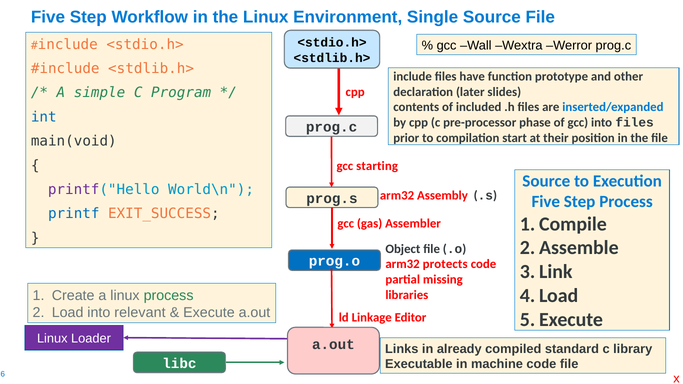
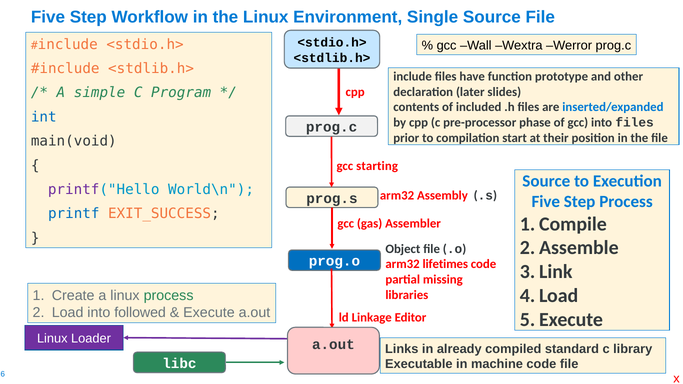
protects: protects -> lifetimes (445, 264)
relevant: relevant -> followed (140, 313)
